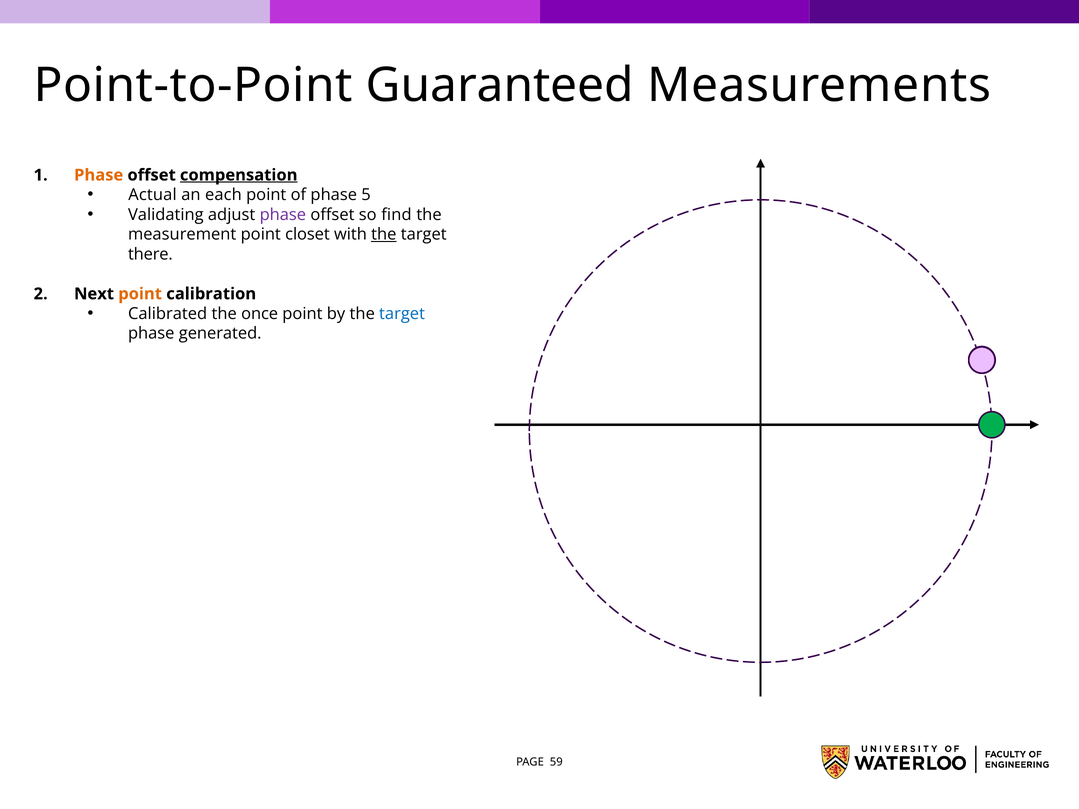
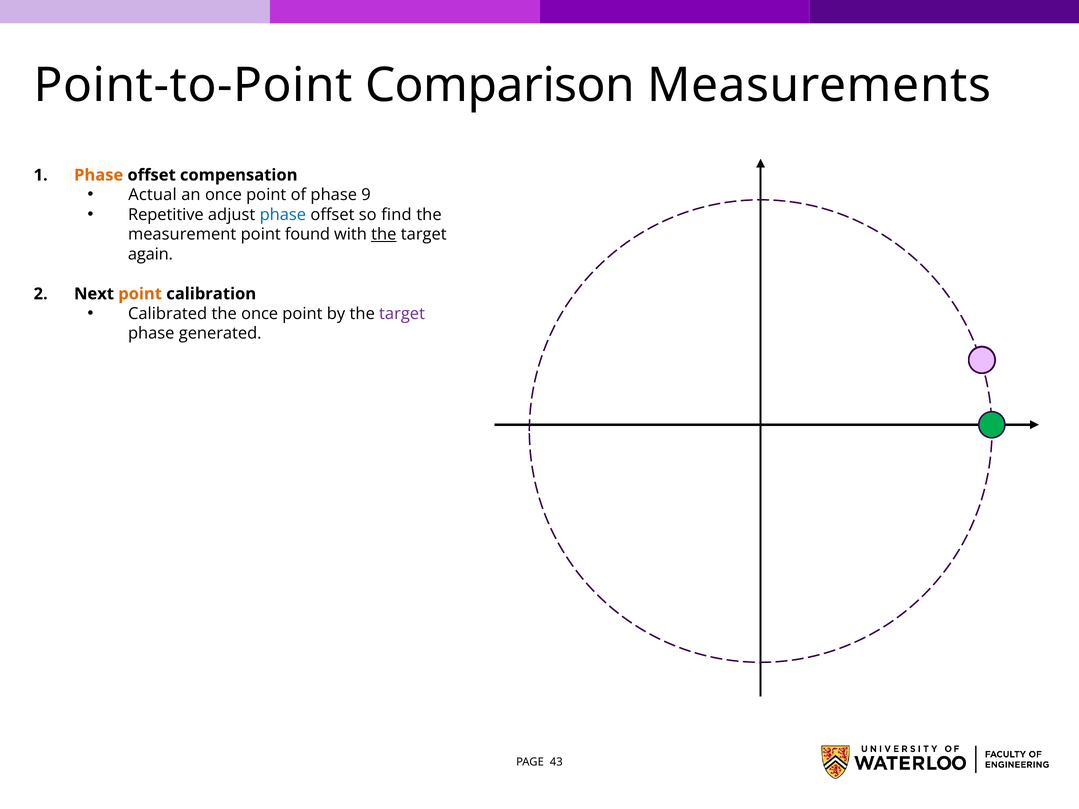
Guaranteed: Guaranteed -> Comparison (500, 85)
compensation underline: present -> none (239, 175)
an each: each -> once (223, 195)
5: 5 -> 9 (366, 195)
Validating: Validating -> Repetitive (166, 215)
phase colour: purple -> blue (283, 215)
closet: closet -> found (308, 235)
there: there -> again (150, 254)
target colour: blue -> purple (402, 314)
59: 59 -> 43 (556, 762)
